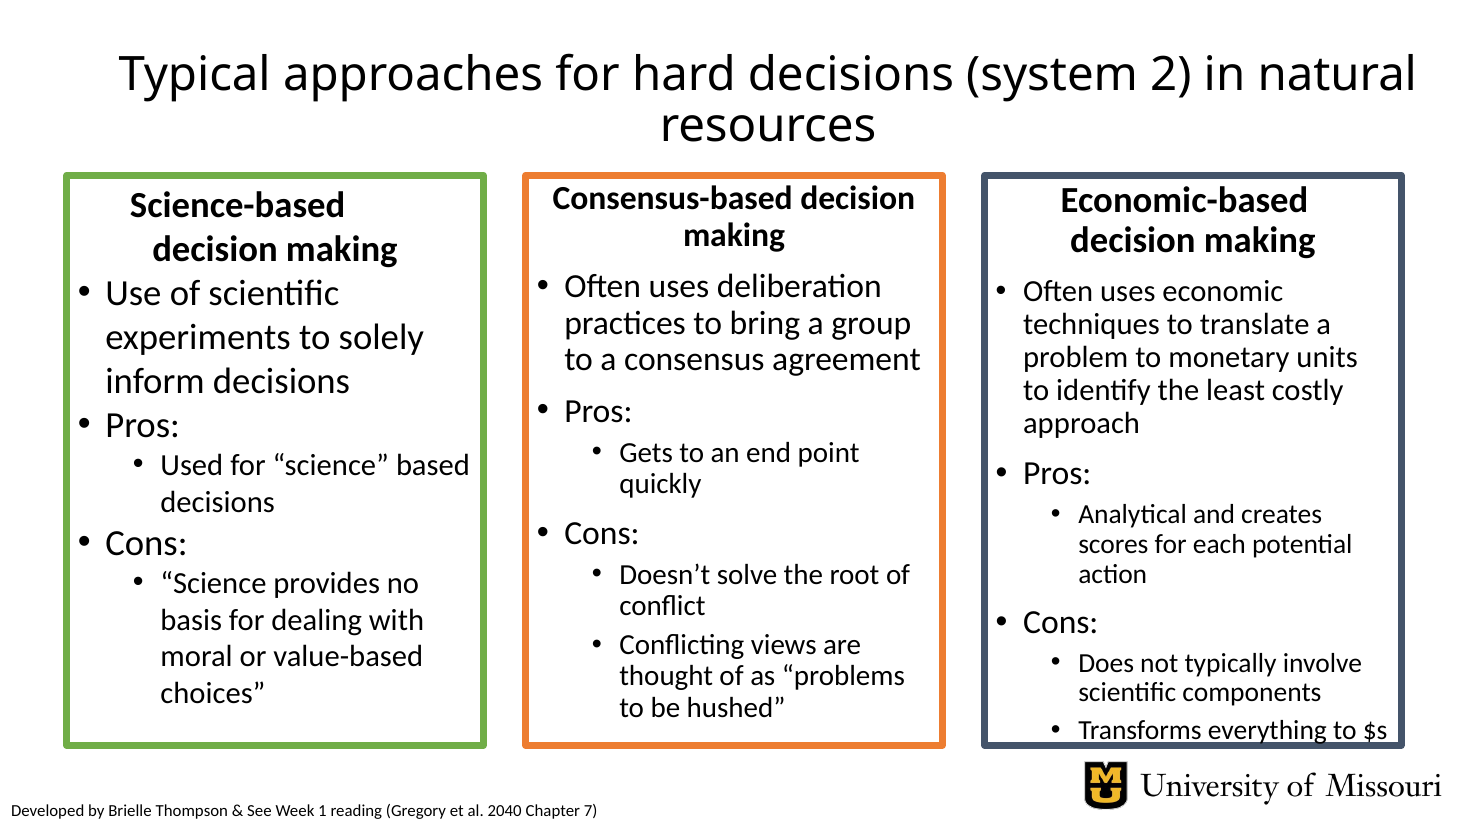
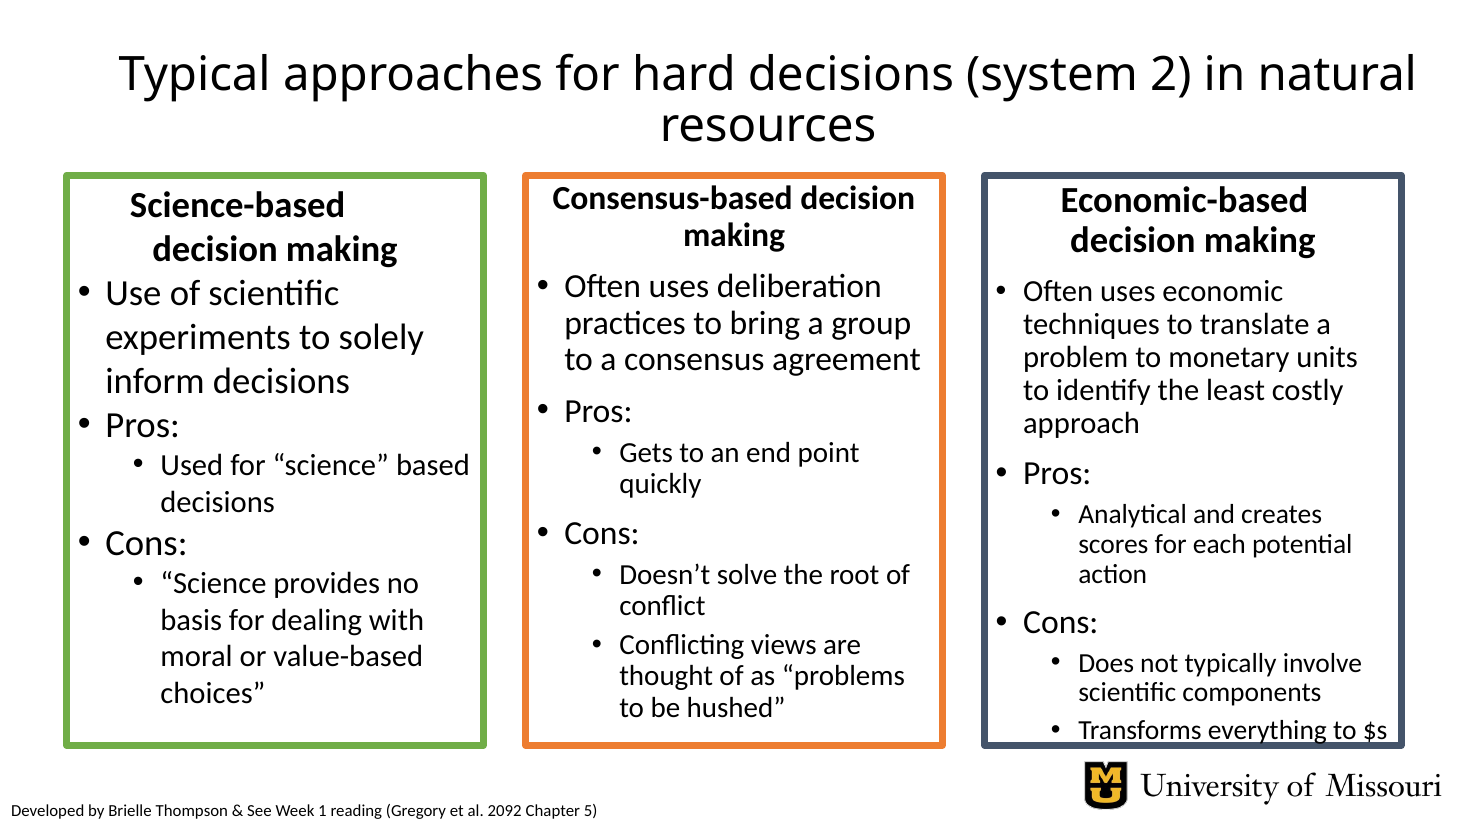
2040: 2040 -> 2092 (505, 811)
7: 7 -> 5 (591, 811)
